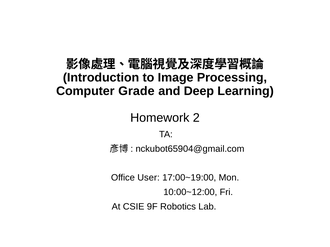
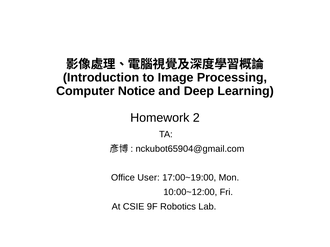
Grade: Grade -> Notice (137, 91)
